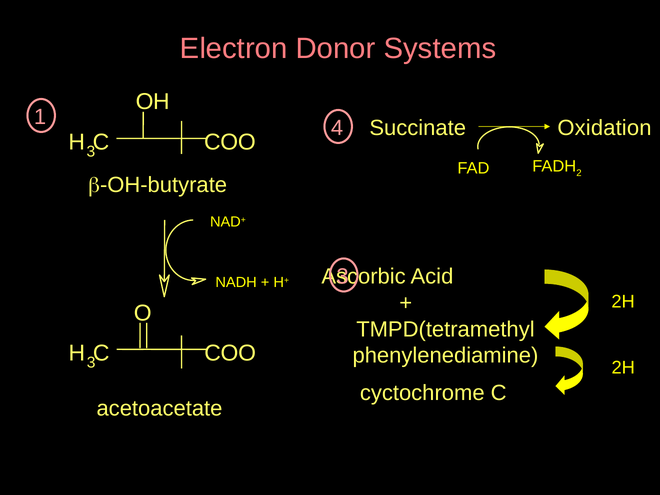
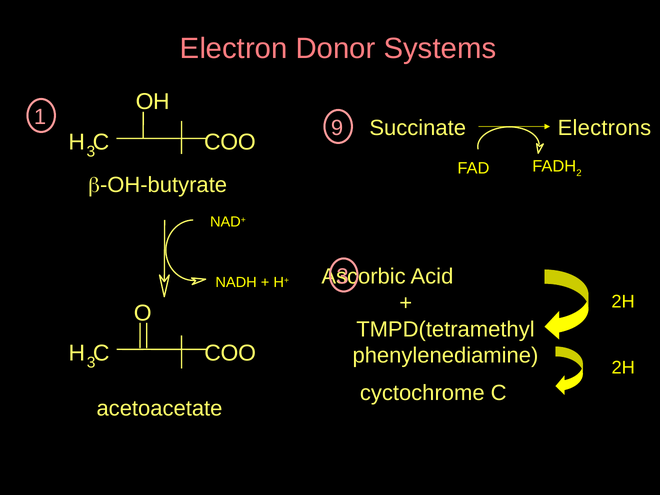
4: 4 -> 9 (337, 128)
Oxidation: Oxidation -> Electrons (604, 128)
